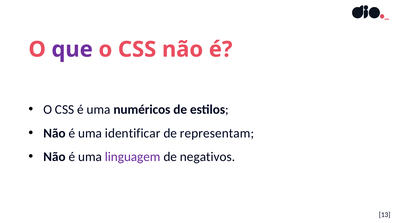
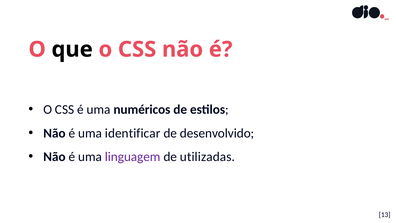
que colour: purple -> black (72, 49)
representam: representam -> desenvolvido (217, 133)
negativos: negativos -> utilizadas (207, 157)
